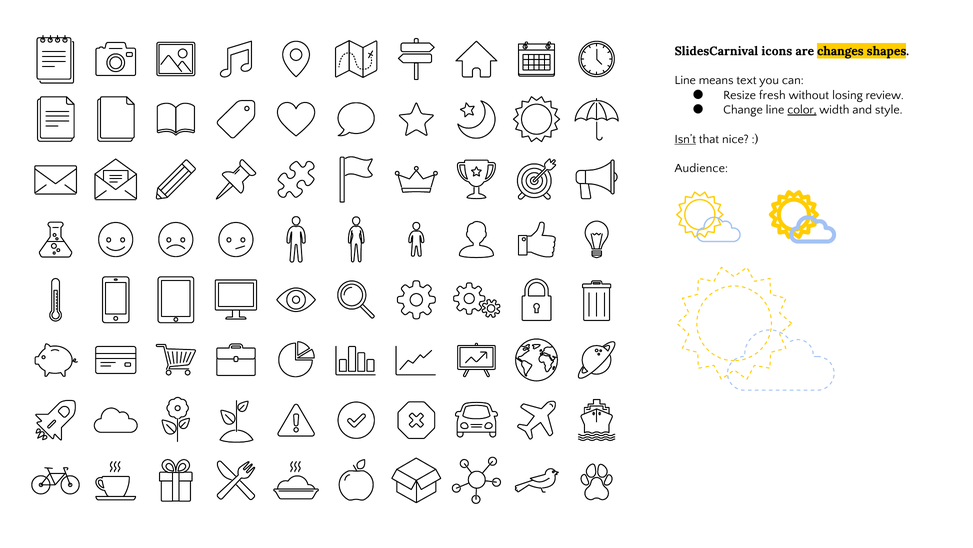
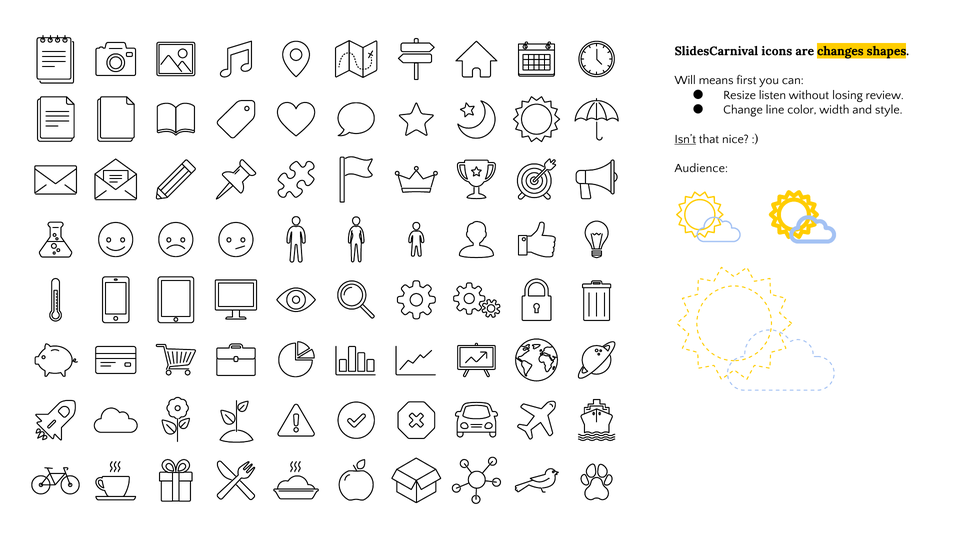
Line: Line -> Will (685, 80)
text: text -> first (746, 80)
fresh: fresh -> listen (772, 95)
color underline: present -> none (802, 110)
